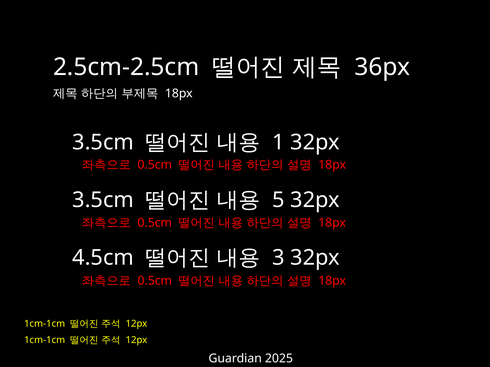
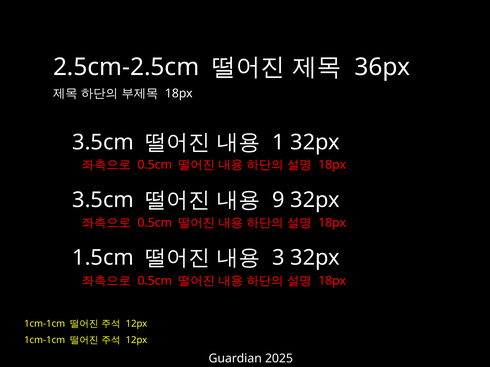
5: 5 -> 9 (278, 200)
4.5cm: 4.5cm -> 1.5cm (103, 258)
